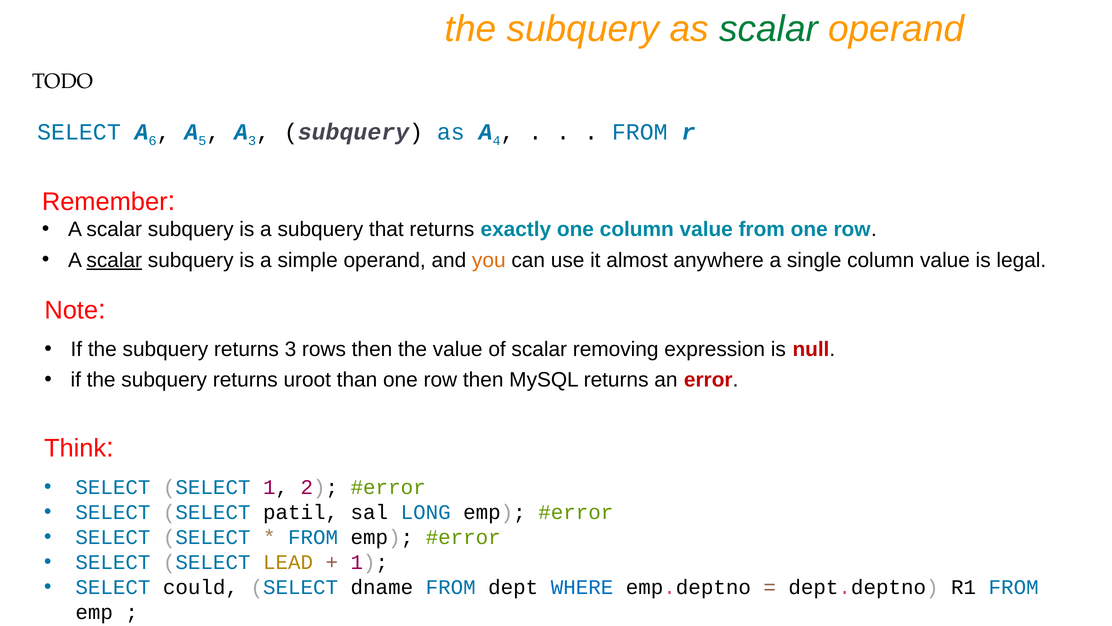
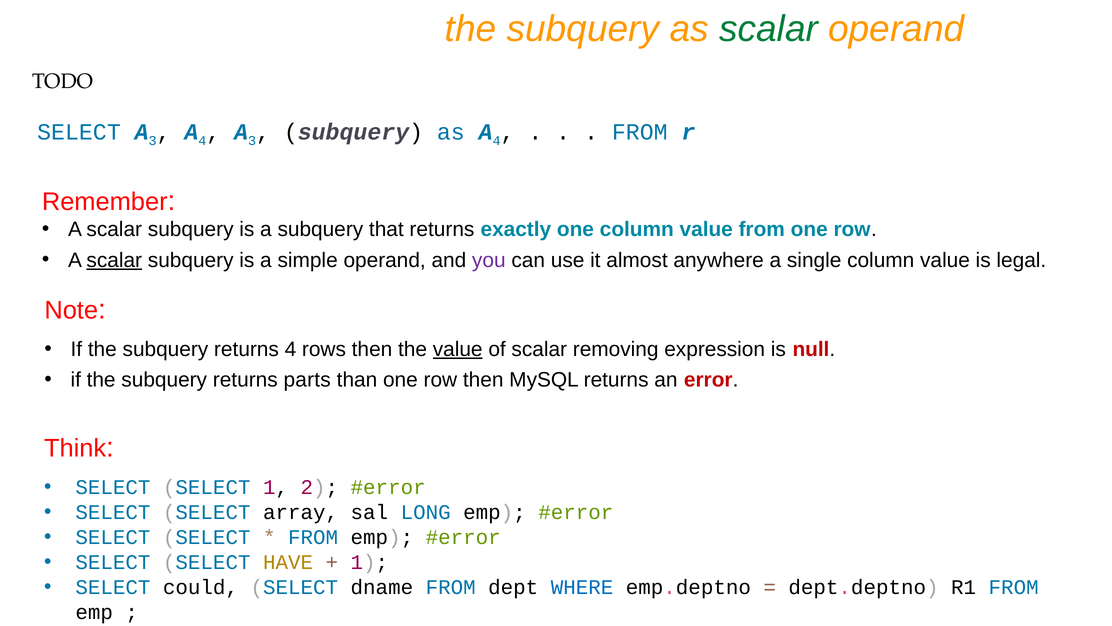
SELECT A 6: 6 -> 3 (153, 141)
5: 5 -> 4 (202, 141)
you colour: orange -> purple (489, 260)
returns 3: 3 -> 4 (290, 349)
value underline: none -> present (458, 349)
uroot: uroot -> parts (307, 380)
patil: patil -> array (301, 512)
LEAD: LEAD -> HAVE (288, 562)
